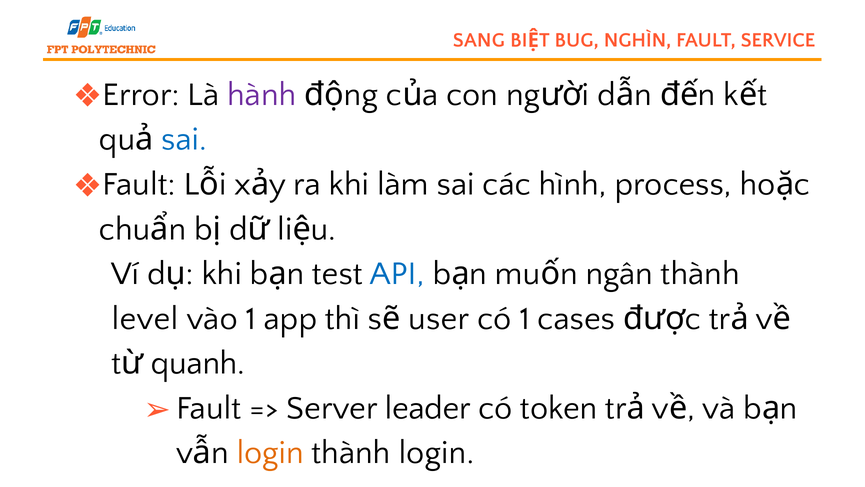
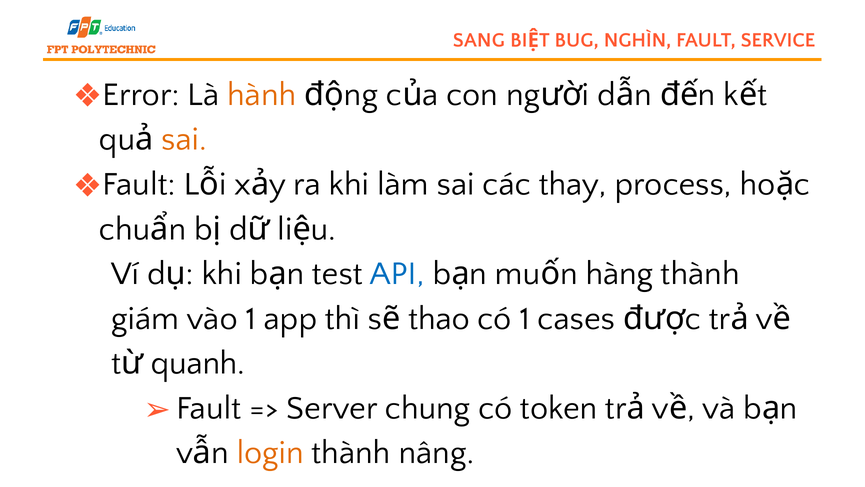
hành colour: purple -> orange (262, 94)
sai colour: blue -> orange (184, 139)
hình: hình -> thay (573, 184)
ngân: ngân -> hàng (619, 273)
level: level -> giám (145, 318)
user: user -> thao (439, 318)
leader: leader -> chung (428, 408)
thành login: login -> nâng (436, 452)
